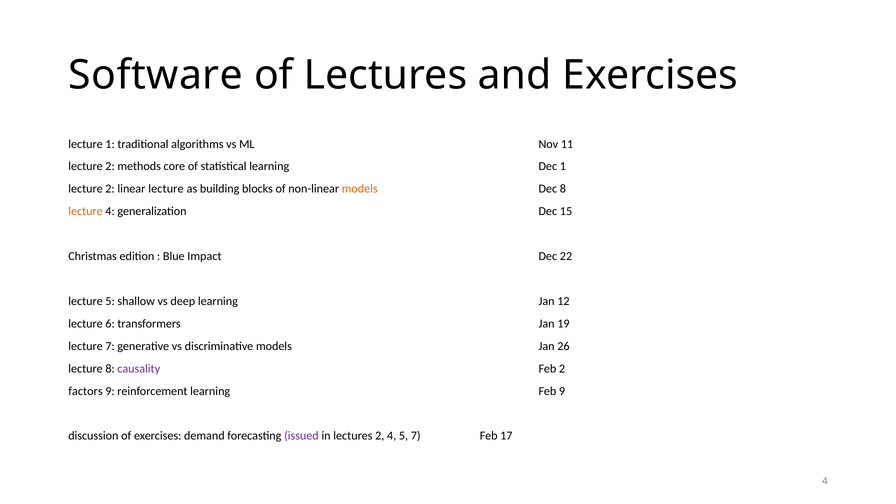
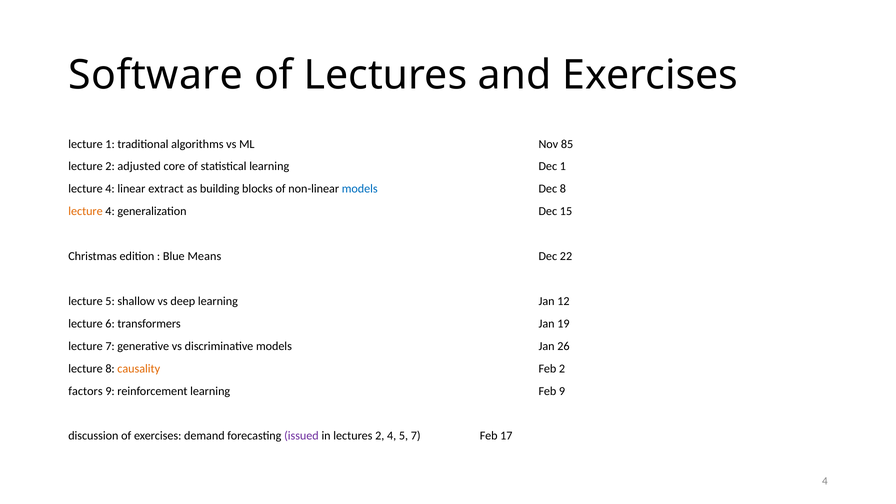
11: 11 -> 85 (567, 144)
methods: methods -> adjusted (139, 166)
2: 2 -> 4 (110, 189)
linear lecture: lecture -> extract (166, 189)
models colour: orange -> blue (360, 189)
Impact: Impact -> Means (204, 256)
causality colour: purple -> orange (139, 369)
